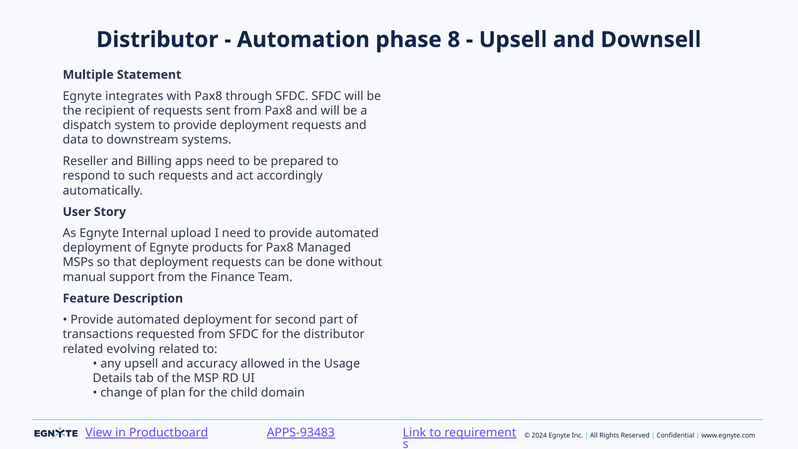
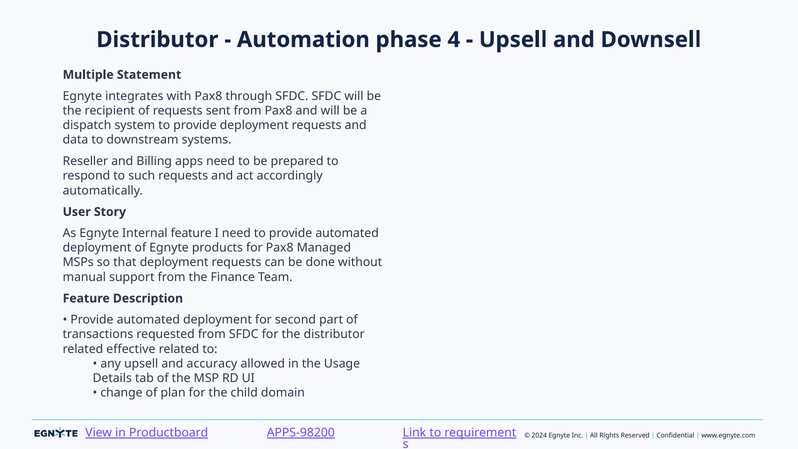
8: 8 -> 4 (454, 40)
Internal upload: upload -> feature (191, 233)
evolving: evolving -> effective (131, 349)
APPS-93483: APPS-93483 -> APPS-98200 (301, 432)
